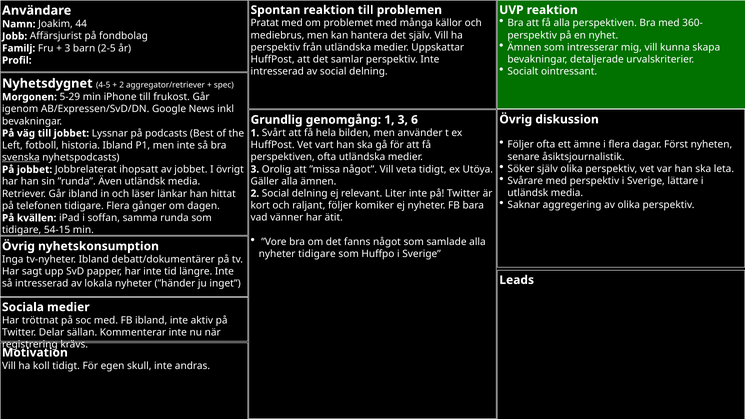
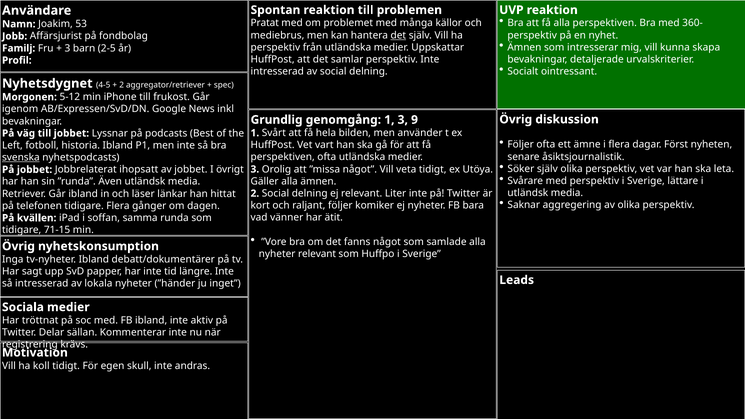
44: 44 -> 53 (81, 24)
det underline: none -> present (398, 35)
5-29: 5-29 -> 5-12 (70, 97)
6: 6 -> 9 (414, 120)
54-15: 54-15 -> 71-15 (57, 230)
nyheter tidigare: tidigare -> relevant (317, 254)
